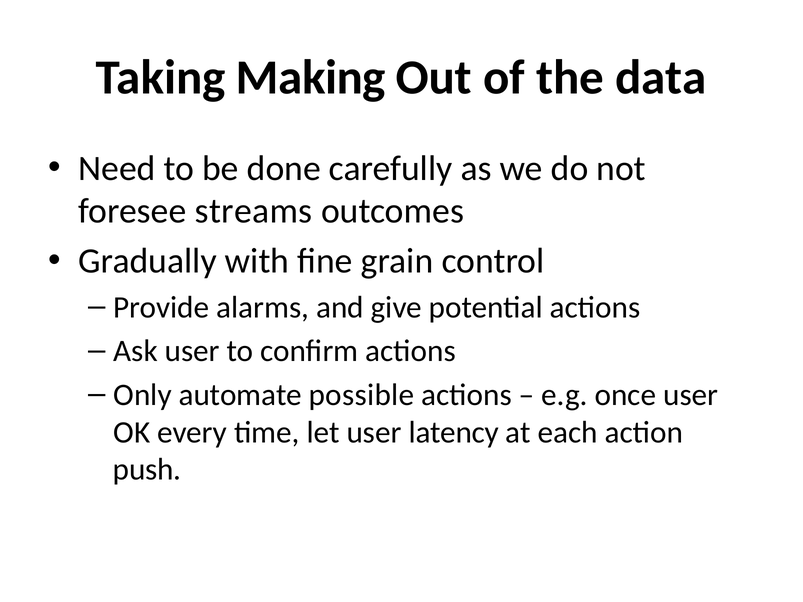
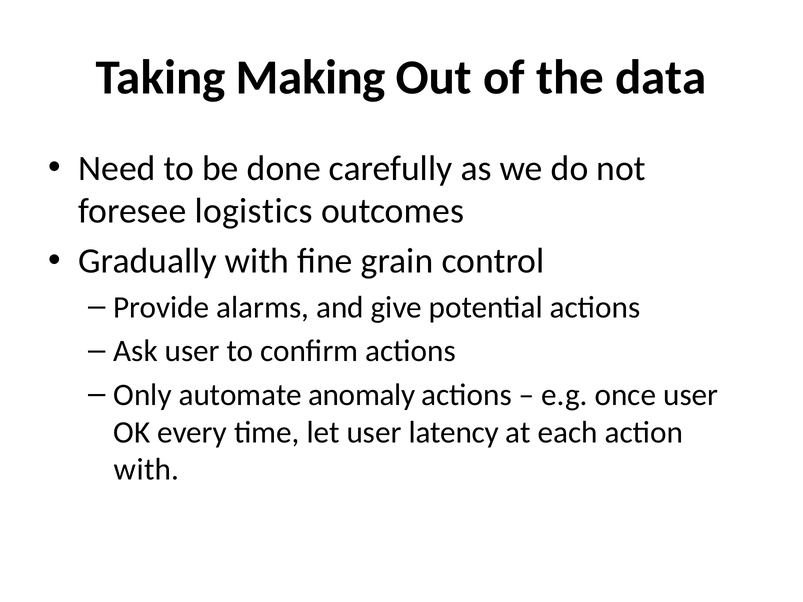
streams: streams -> logistics (254, 211)
possible: possible -> anomaly (362, 395)
push: push -> with (147, 470)
